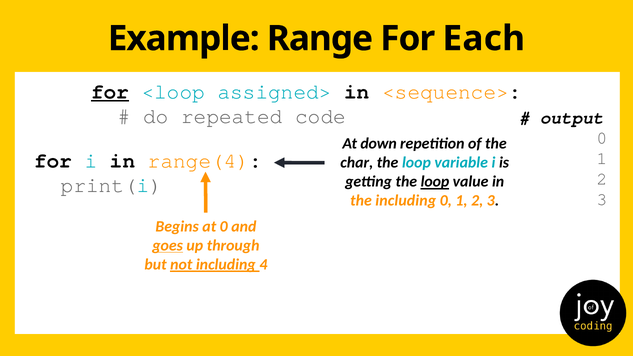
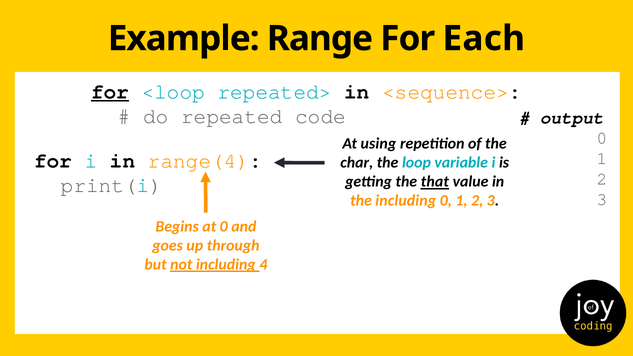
assigned>: assigned> -> repeated> (275, 92)
down: down -> using (378, 144)
getting the loop: loop -> that (435, 182)
goes underline: present -> none (168, 245)
